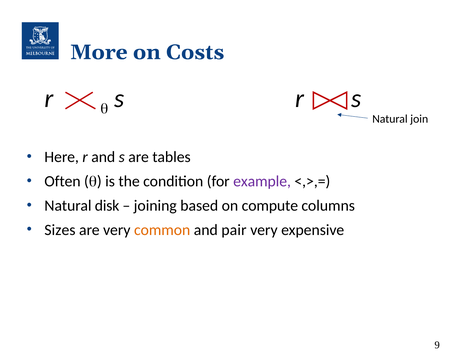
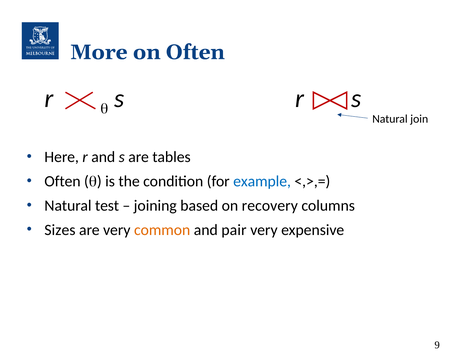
on Costs: Costs -> Often (195, 52)
example colour: purple -> blue (262, 181)
disk: disk -> test (107, 205)
compute: compute -> recovery (270, 205)
